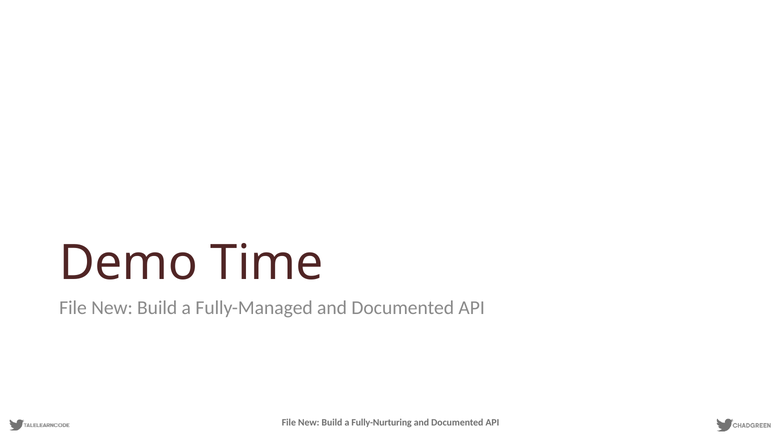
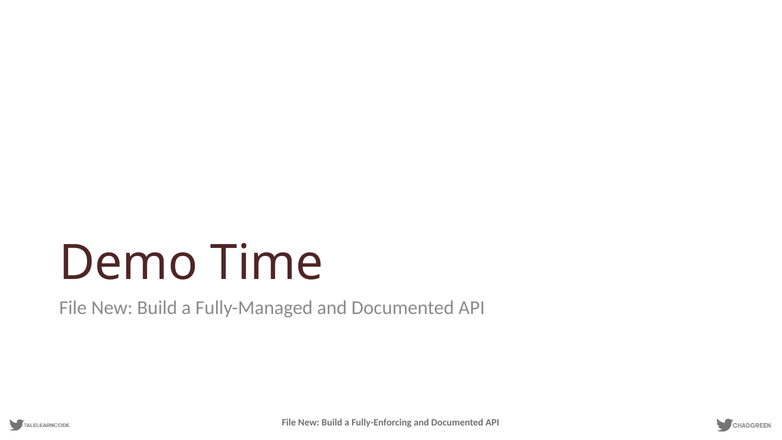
Fully-Nurturing: Fully-Nurturing -> Fully-Enforcing (382, 422)
